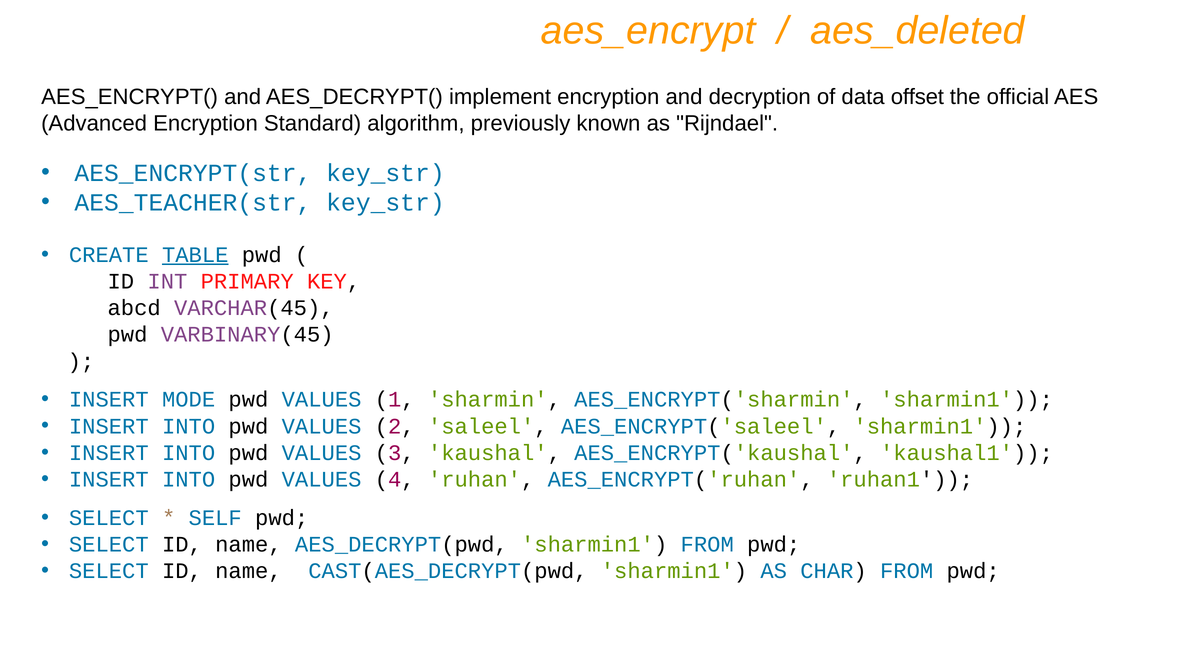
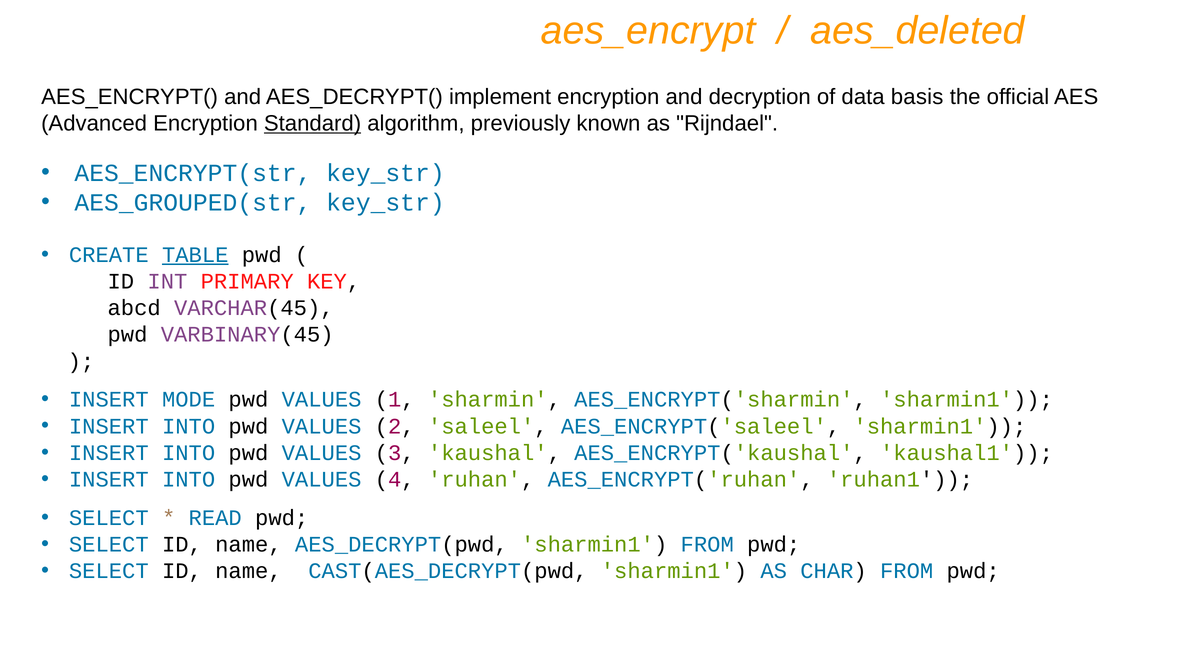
offset: offset -> basis (917, 97)
Standard underline: none -> present (313, 123)
AES_TEACHER(str: AES_TEACHER(str -> AES_GROUPED(str (193, 202)
SELF: SELF -> READ (215, 518)
